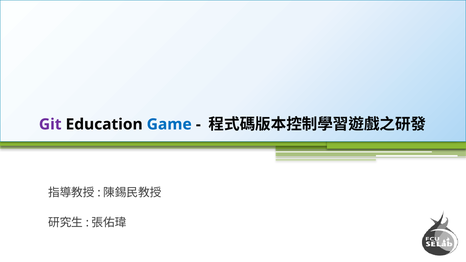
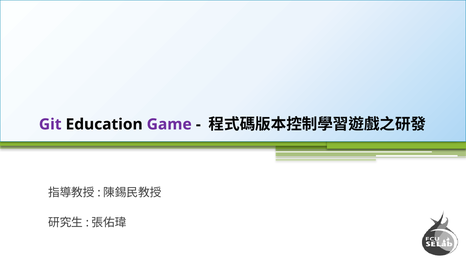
Game colour: blue -> purple (169, 124)
